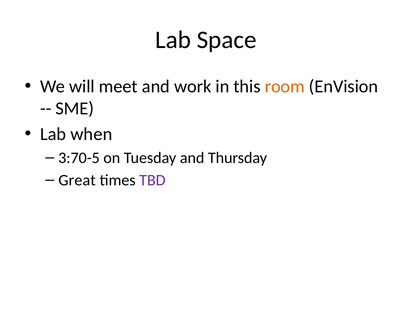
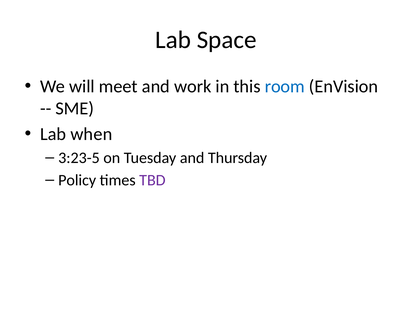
room colour: orange -> blue (285, 86)
3:70-5: 3:70-5 -> 3:23-5 (79, 158)
Great: Great -> Policy (77, 180)
